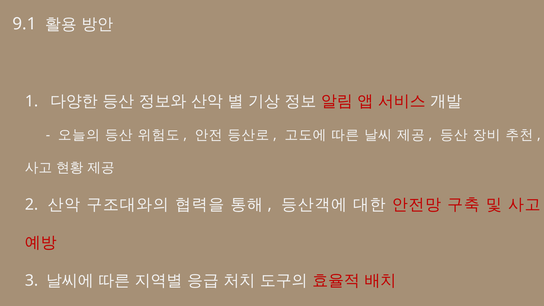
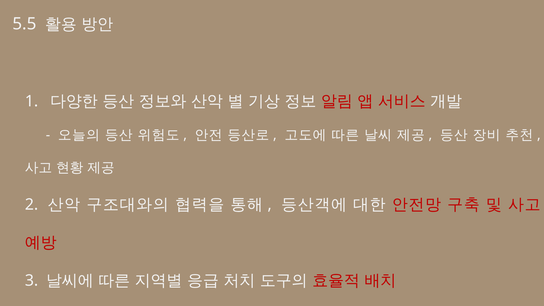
9.1: 9.1 -> 5.5 (25, 24)
